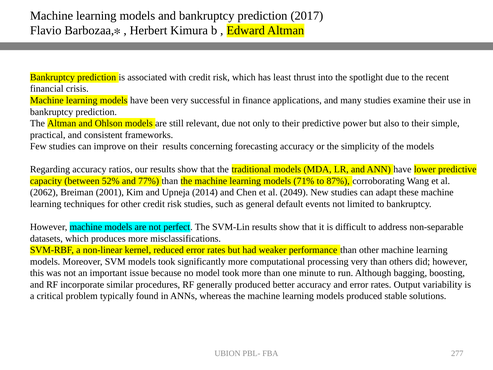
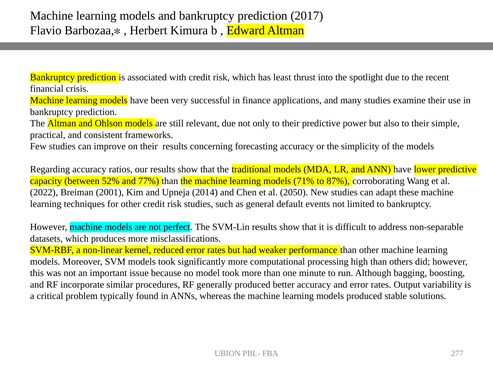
2062: 2062 -> 2022 (44, 192)
2049: 2049 -> 2050 (294, 192)
processing very: very -> high (359, 261)
